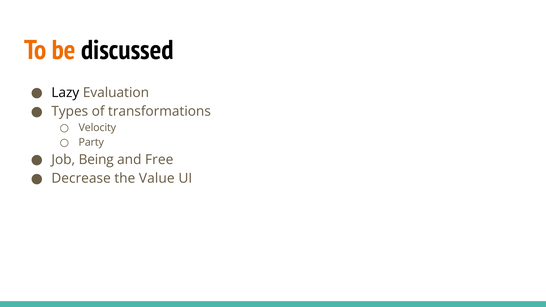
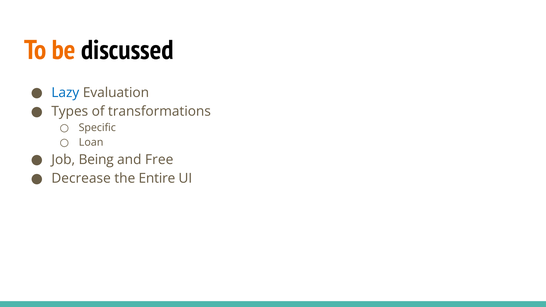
Lazy colour: black -> blue (65, 93)
Velocity: Velocity -> Specific (97, 128)
Party: Party -> Loan (91, 142)
Value: Value -> Entire (157, 178)
